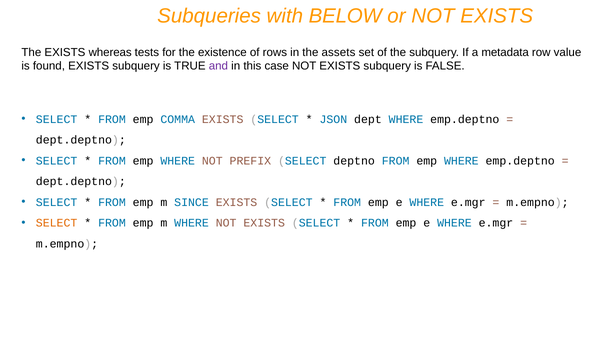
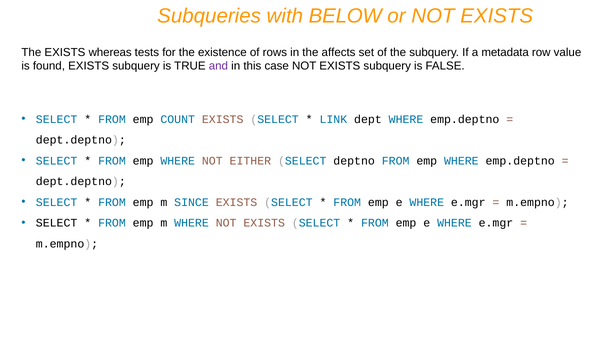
assets: assets -> affects (339, 52)
COMMA: COMMA -> COUNT (178, 119)
JSON: JSON -> LINK (333, 119)
PREFIX: PREFIX -> EITHER (250, 161)
SELECT colour: orange -> black (57, 223)
